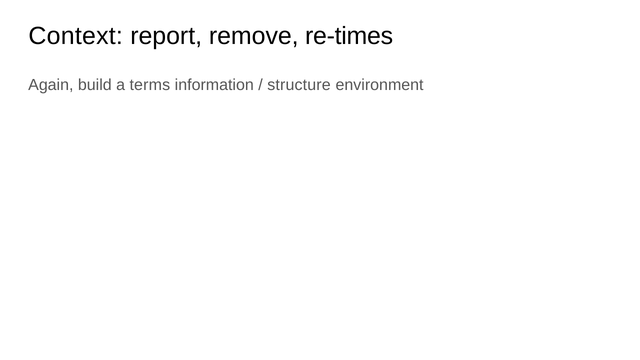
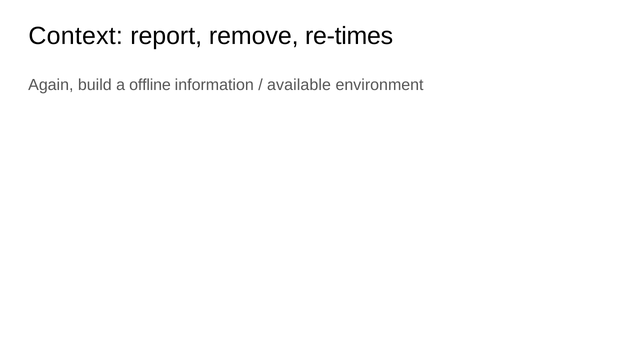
terms: terms -> offline (150, 85)
structure: structure -> available (299, 85)
